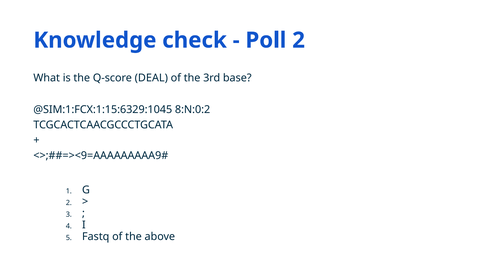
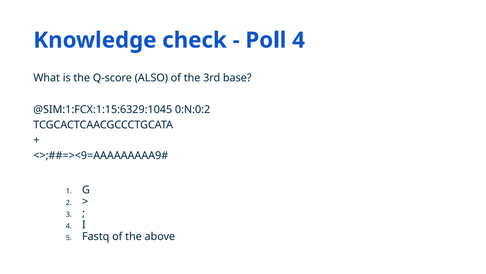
Poll 2: 2 -> 4 (299, 40)
DEAL: DEAL -> ALSO (151, 78)
8:N:0:2: 8:N:0:2 -> 0:N:0:2 (193, 109)
